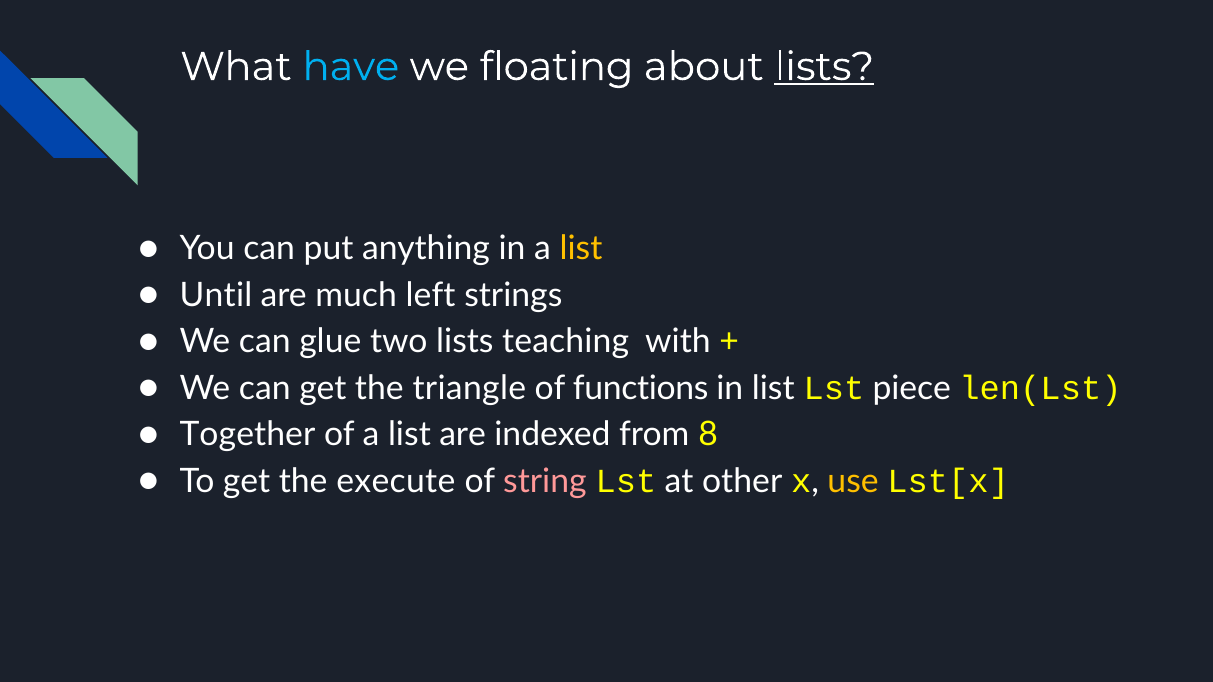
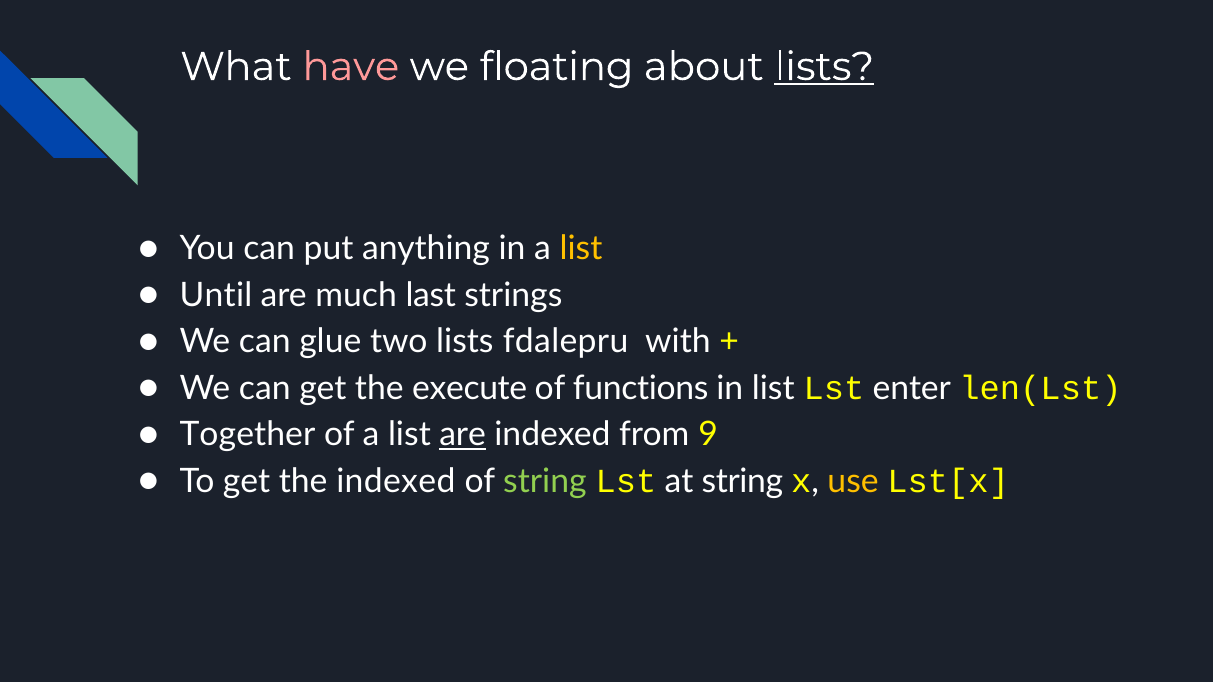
have colour: light blue -> pink (351, 67)
left: left -> last (431, 295)
teaching: teaching -> fdalepru (566, 342)
triangle: triangle -> execute (470, 388)
piece: piece -> enter (912, 388)
are underline: none -> present (463, 435)
8: 8 -> 9 (708, 435)
the execute: execute -> indexed (396, 481)
string colour: pink -> light green (545, 481)
at other: other -> string (742, 481)
